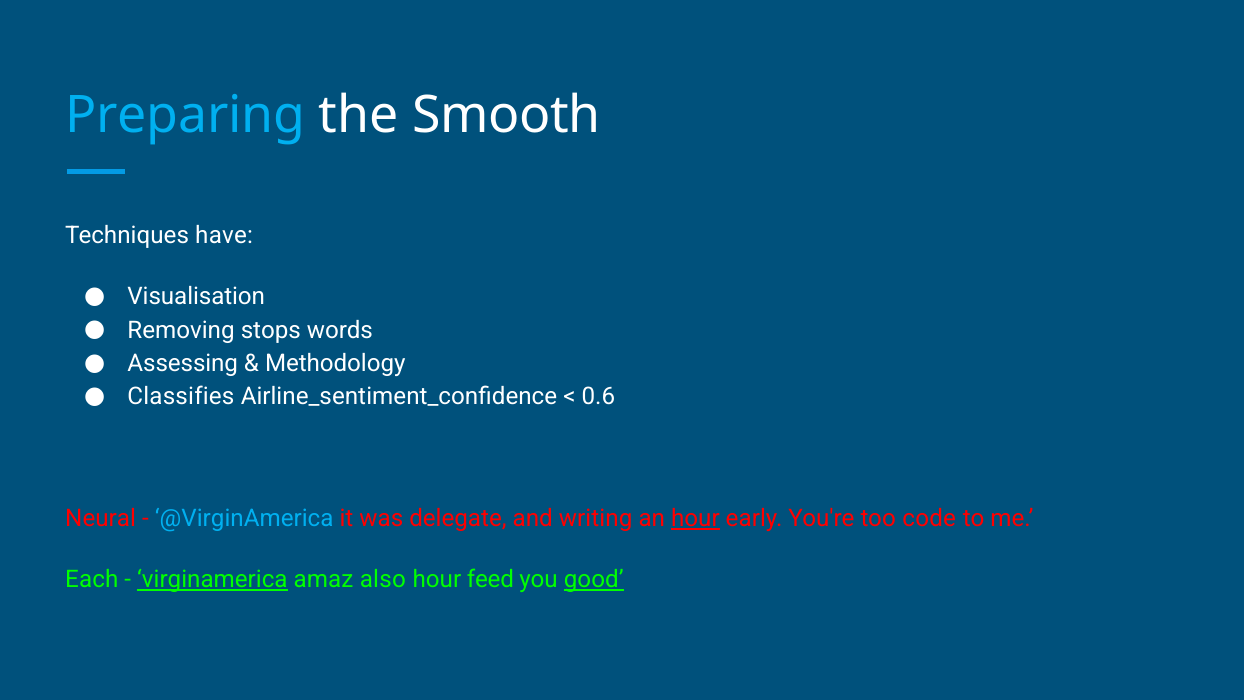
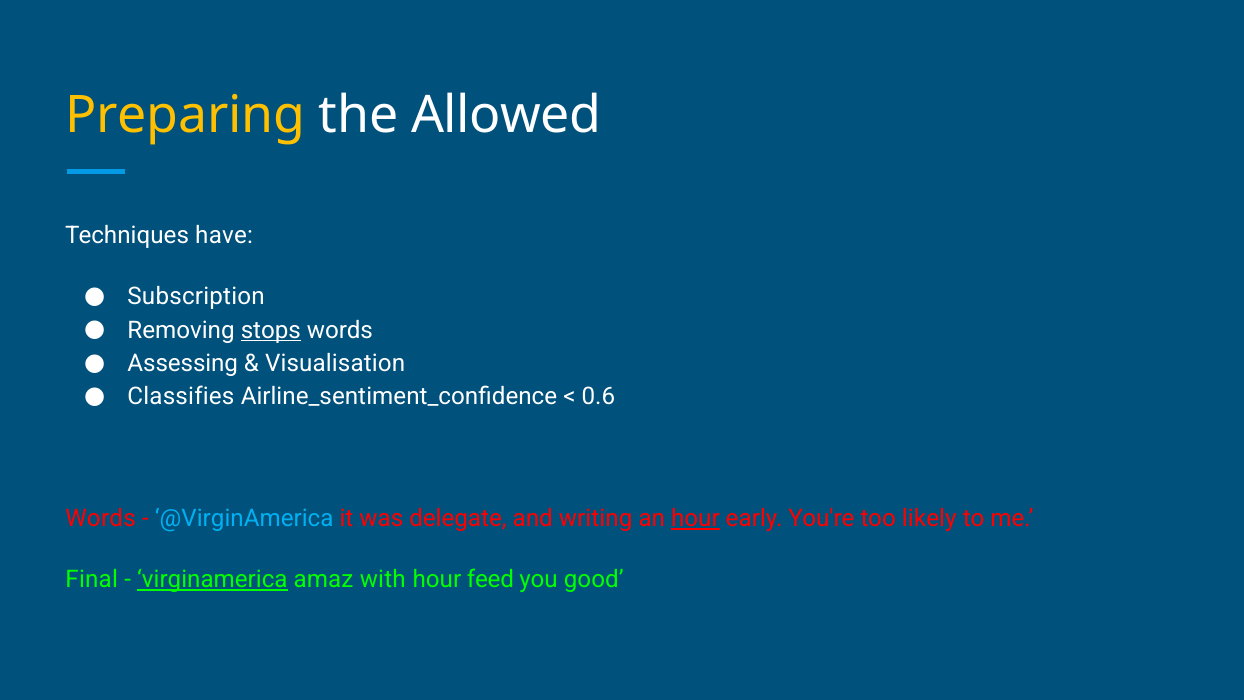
Preparing colour: light blue -> yellow (185, 116)
Smooth: Smooth -> Allowed (506, 116)
Visualisation: Visualisation -> Subscription (196, 297)
stops underline: none -> present (271, 330)
Methodology: Methodology -> Visualisation (335, 363)
Neural: Neural -> Words (101, 519)
code: code -> likely (929, 519)
Each: Each -> Final (92, 580)
also: also -> with (383, 580)
good underline: present -> none (594, 580)
